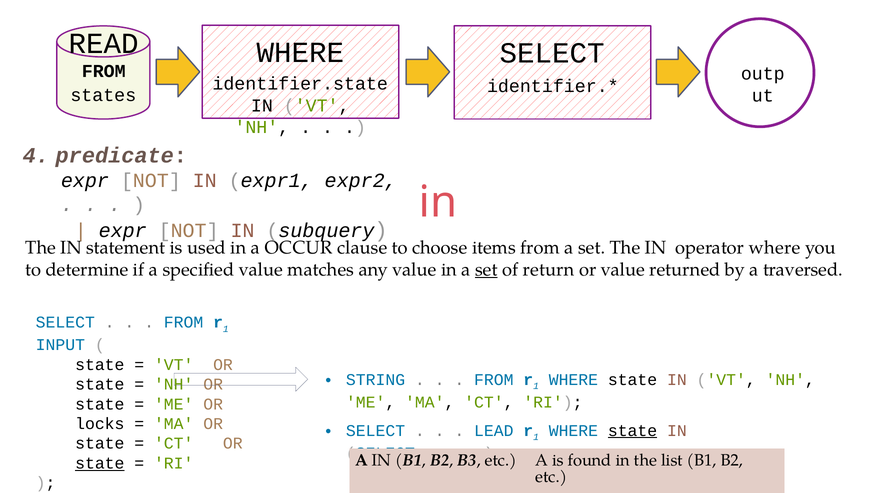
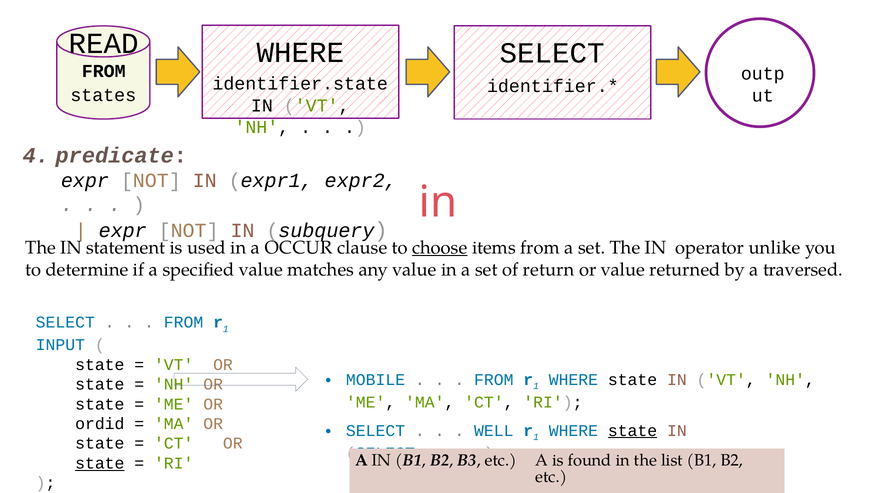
choose underline: none -> present (440, 247)
operator where: where -> unlike (775, 247)
set underline: present -> none (486, 269)
STRING: STRING -> MOBILE (376, 380)
locks: locks -> ordid (100, 424)
LEAD: LEAD -> WELL (494, 430)
